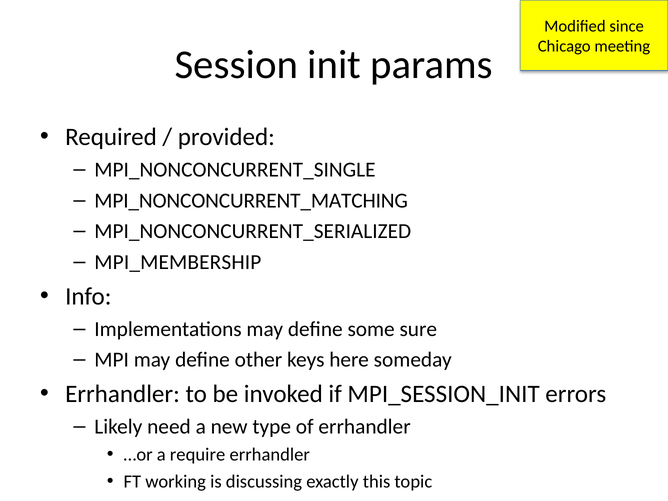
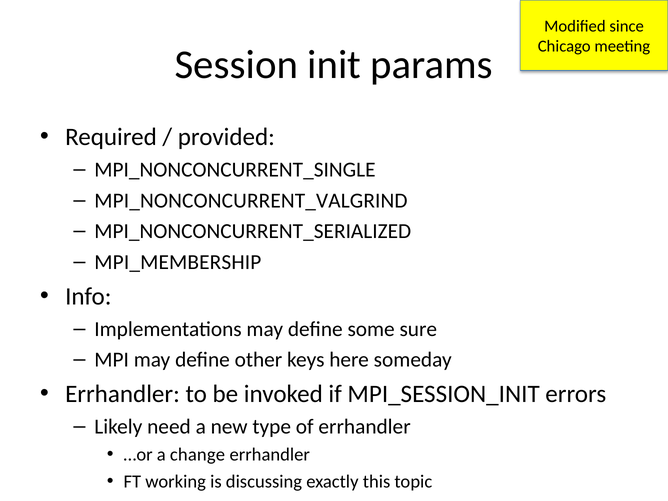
MPI_NONCONCURRENT_MATCHING: MPI_NONCONCURRENT_MATCHING -> MPI_NONCONCURRENT_VALGRIND (251, 201)
require: require -> change (197, 455)
